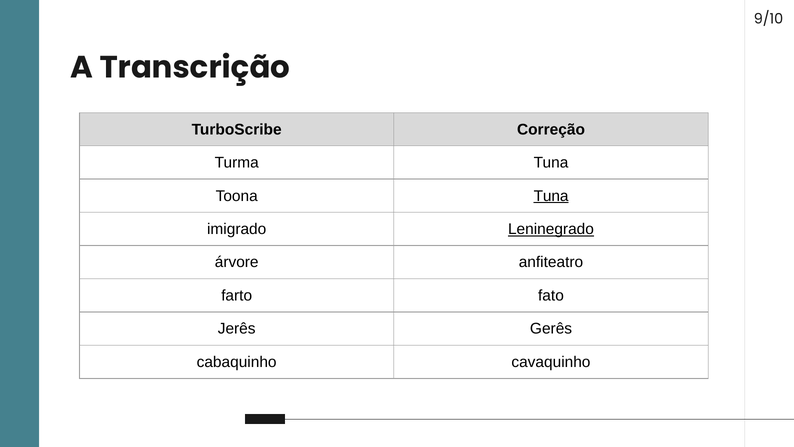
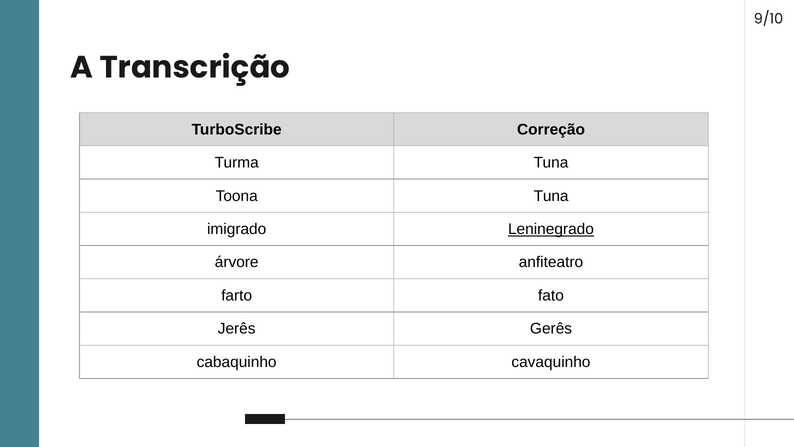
Tuna underline: present -> none (551, 196)
